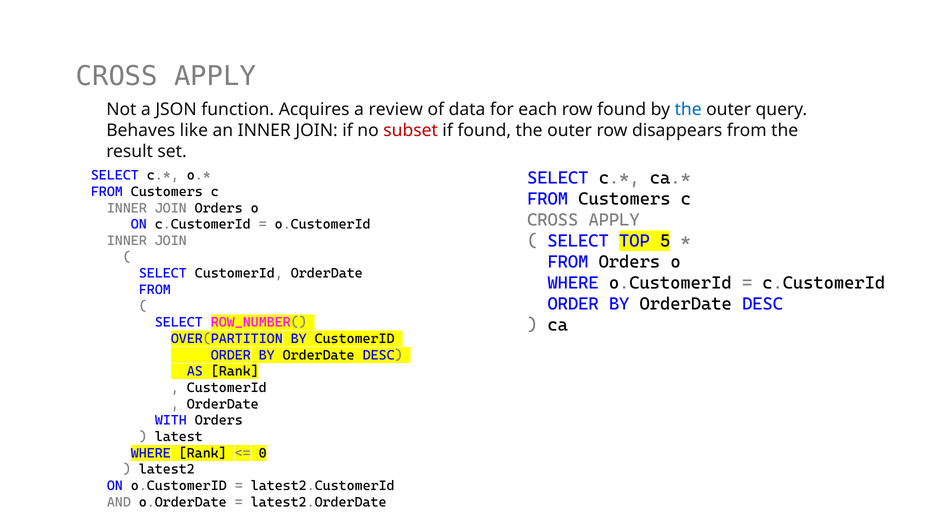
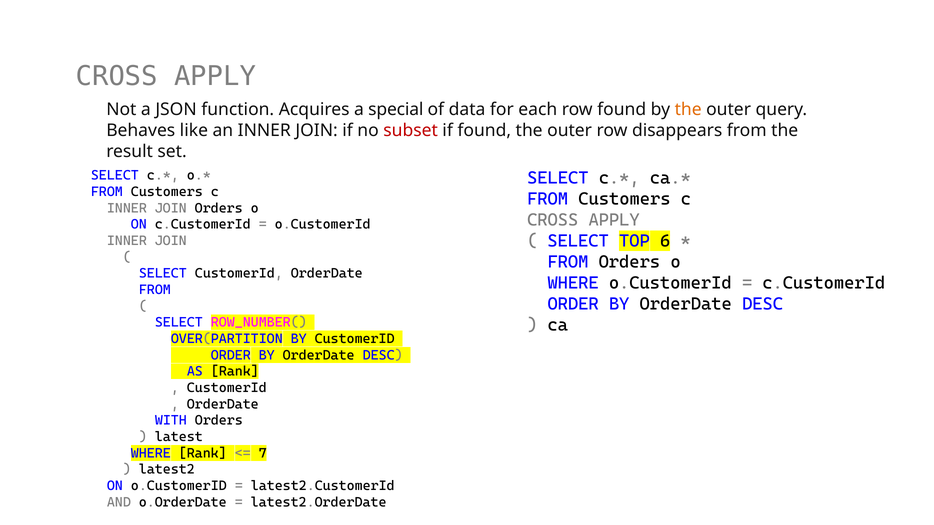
review: review -> special (396, 110)
the colour: blue -> orange (688, 110)
5: 5 -> 6 (665, 241)
0: 0 -> 7 (263, 453)
